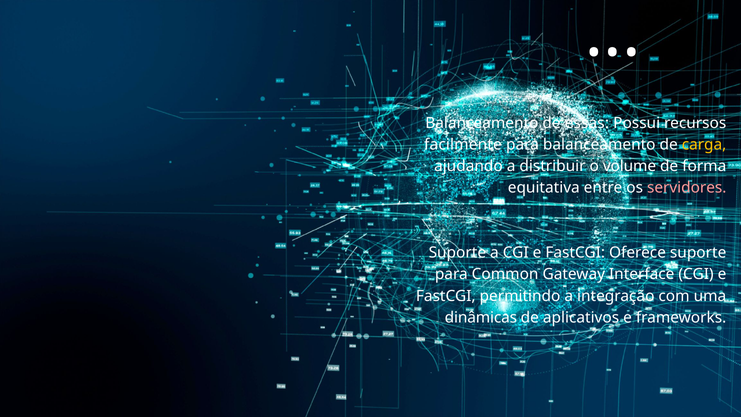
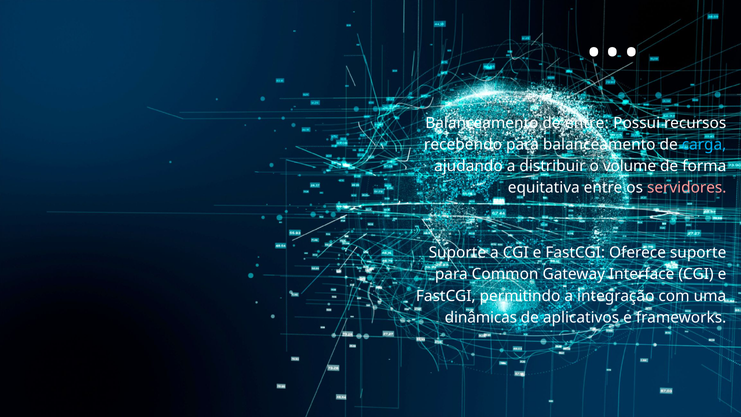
de essas: essas -> entre (587, 123)
facilmente: facilmente -> recebendo (463, 144)
carga colour: yellow -> light blue (704, 144)
